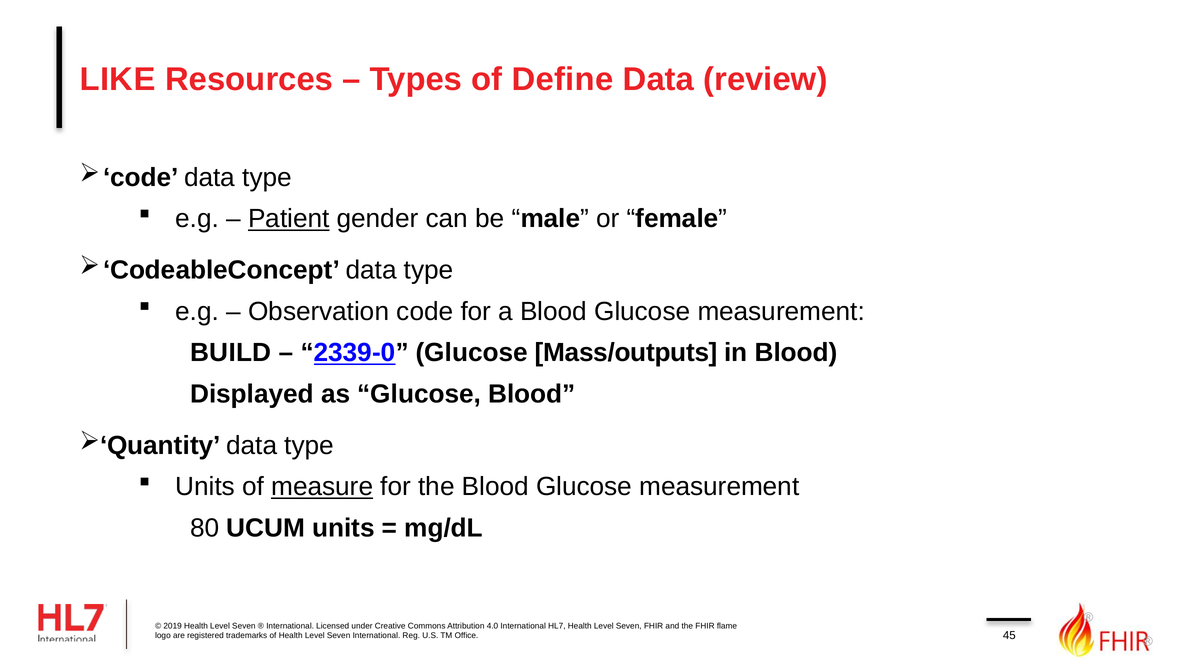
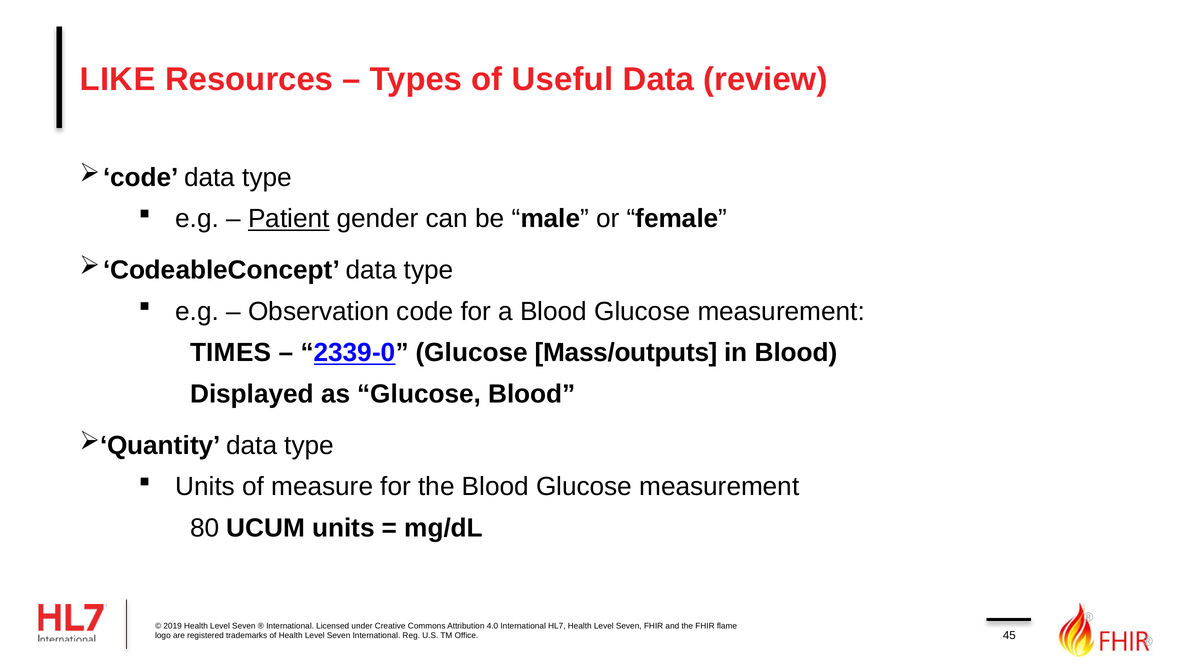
Define: Define -> Useful (562, 79)
BUILD: BUILD -> TIMES (231, 353)
measure underline: present -> none (322, 487)
